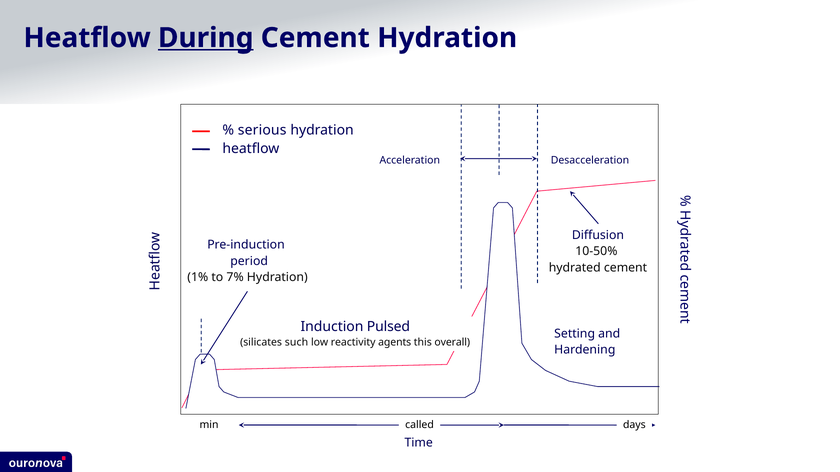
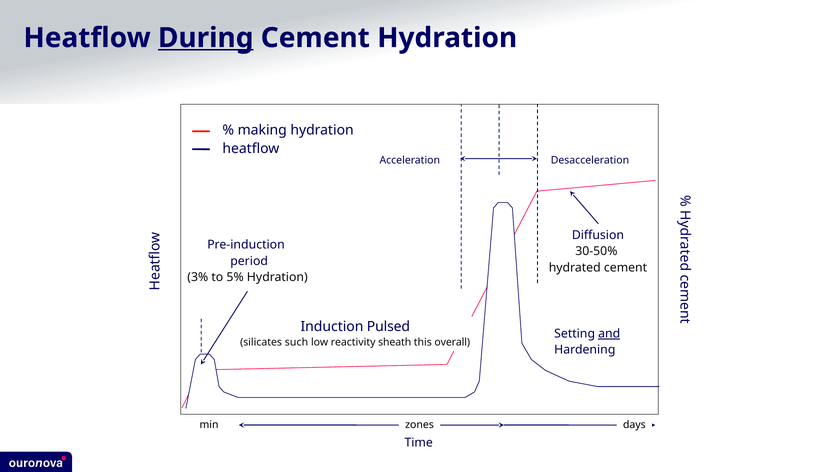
serious: serious -> making (262, 130)
10-50%: 10-50% -> 30-50% (596, 252)
1%: 1% -> 3% (198, 277)
7%: 7% -> 5% (235, 277)
and underline: none -> present (609, 334)
agents: agents -> sheath (395, 343)
called: called -> zones (420, 425)
